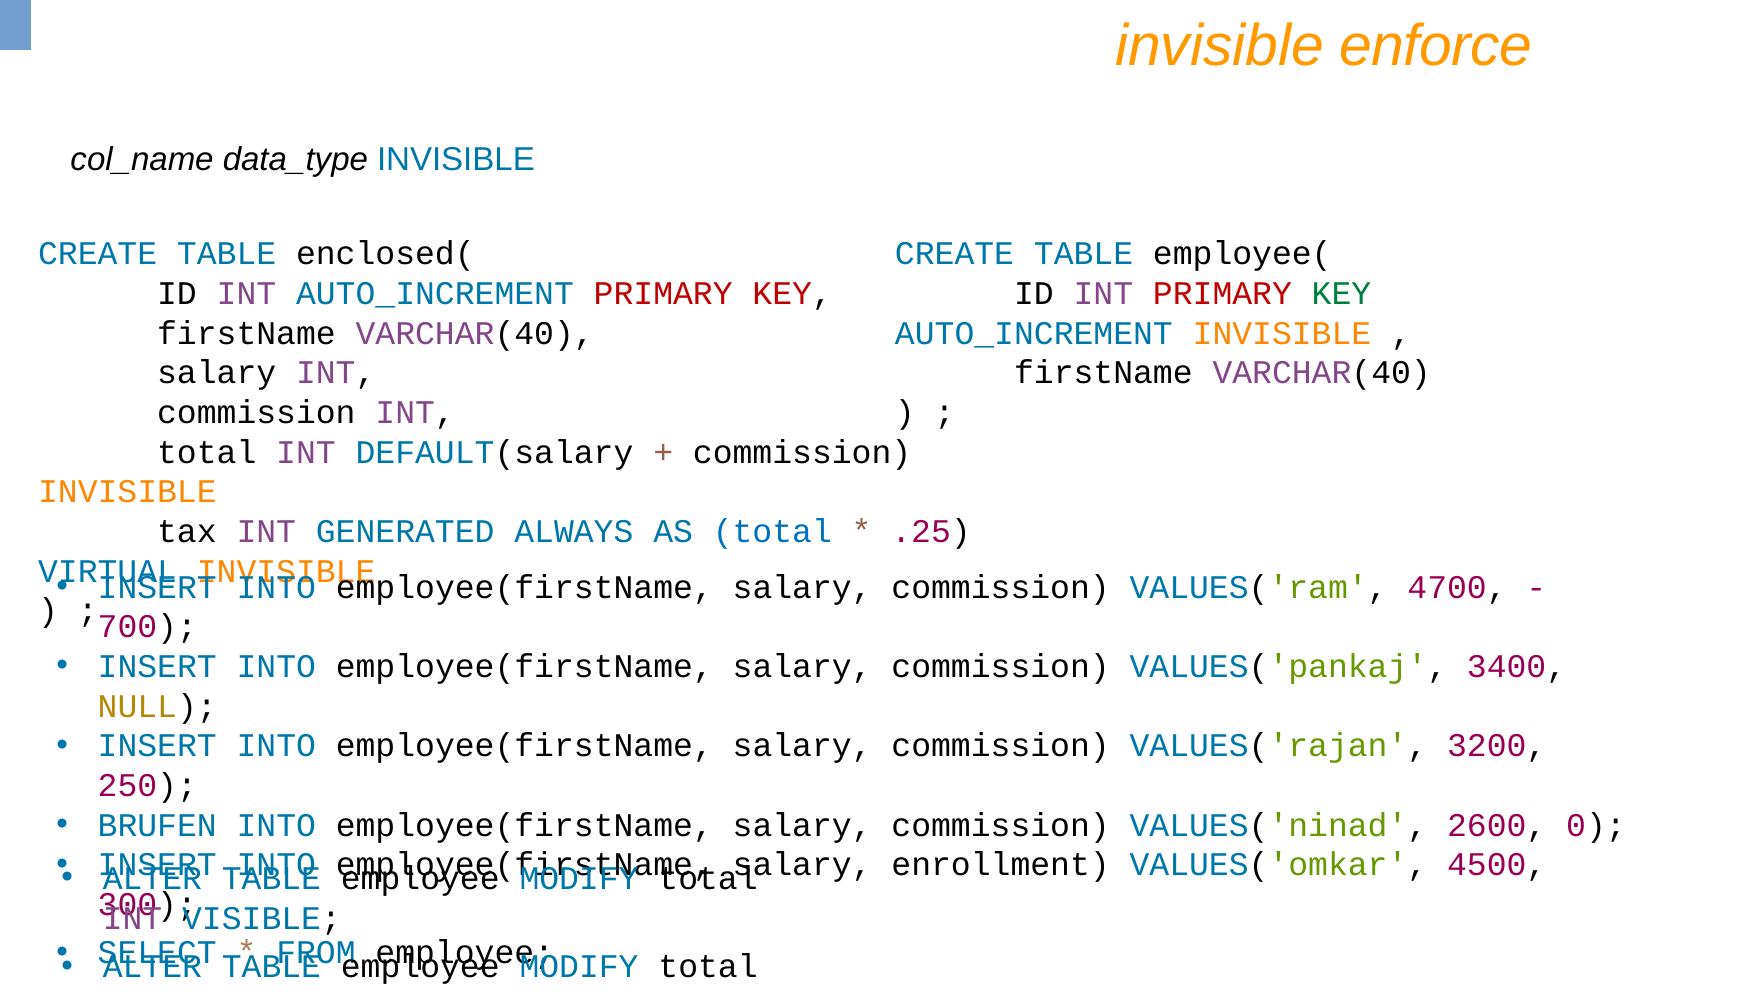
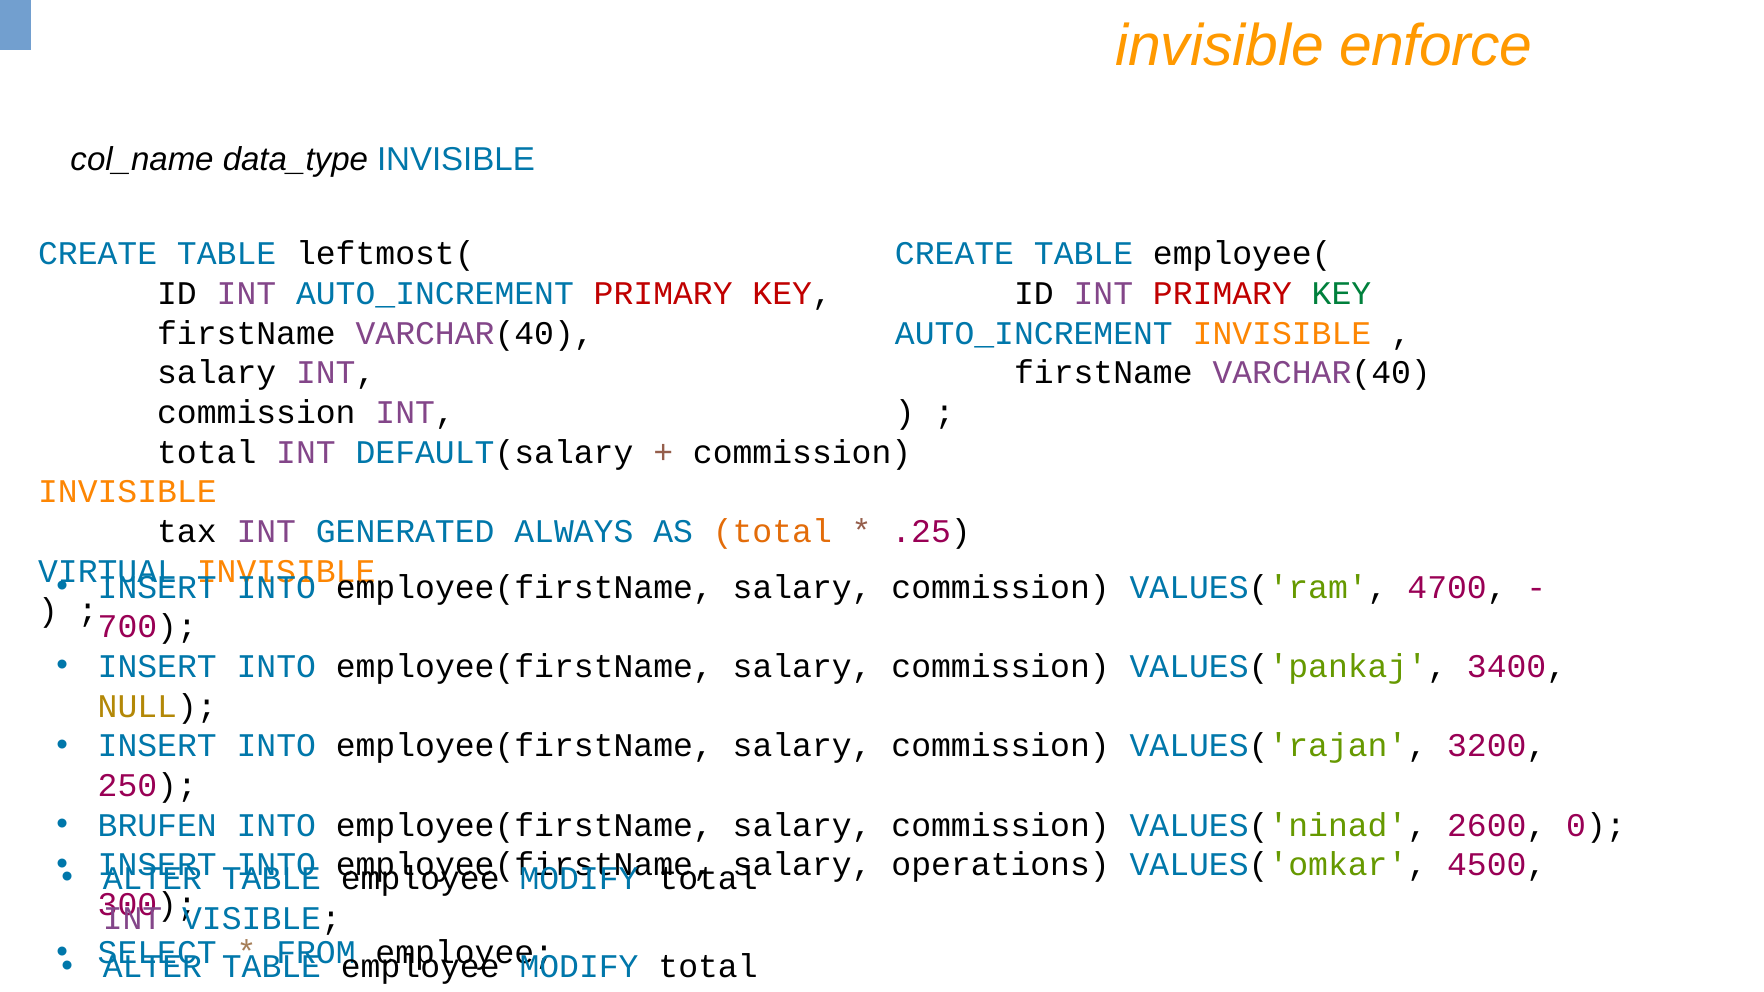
enclosed(: enclosed( -> leftmost( (385, 254)
total colour: blue -> orange (772, 532)
enrollment: enrollment -> operations (1001, 865)
